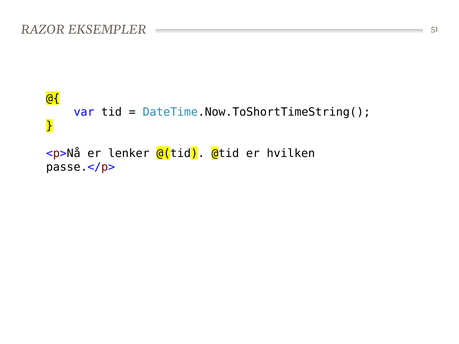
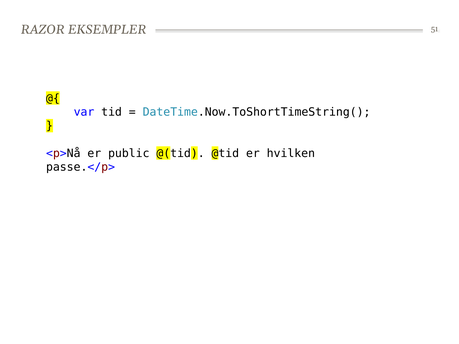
lenker: lenker -> public (129, 153)
